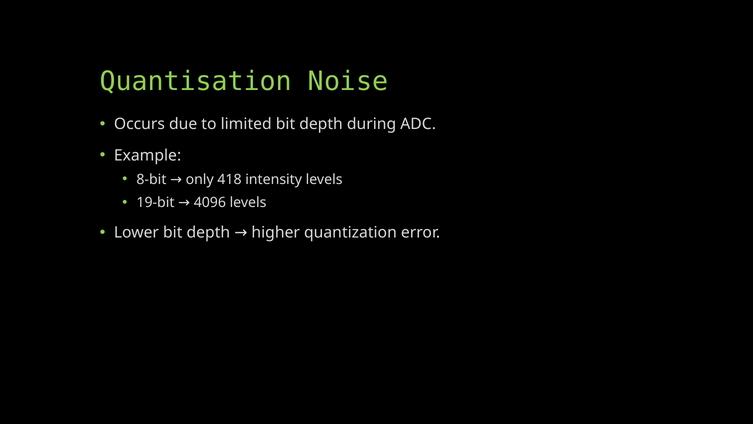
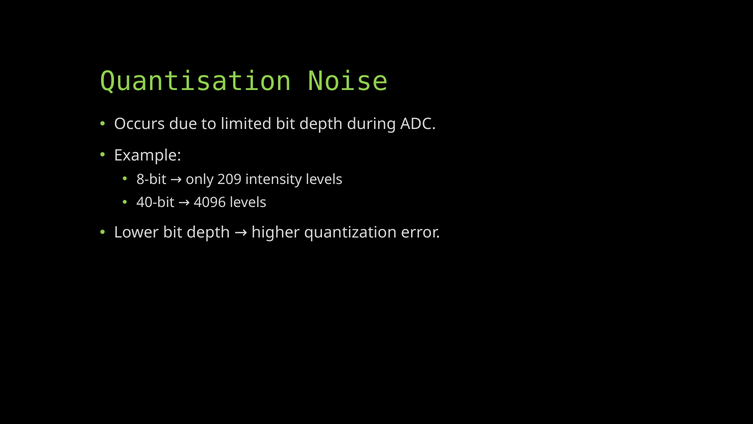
418: 418 -> 209 (229, 179)
19-bit: 19-bit -> 40-bit (155, 202)
